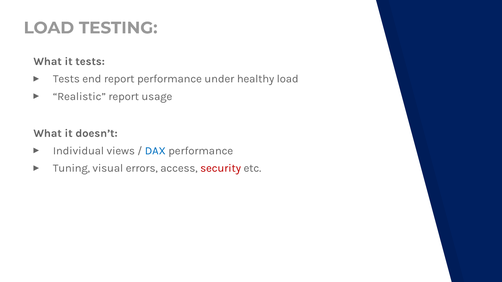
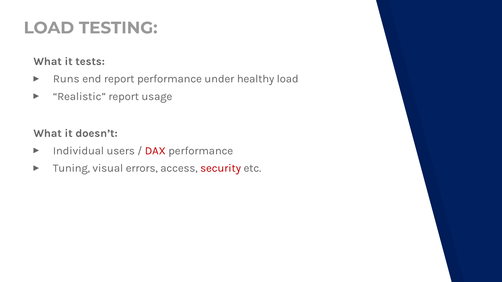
Tests: Tests -> Runs (66, 79)
views: views -> users (121, 151)
DAX colour: blue -> red (155, 151)
